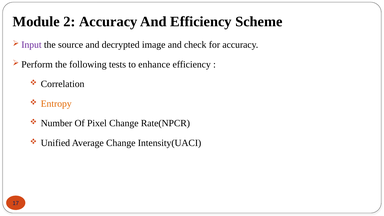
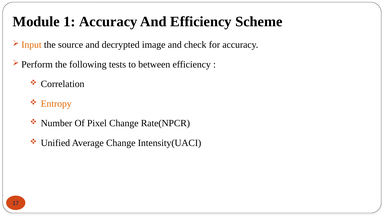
2: 2 -> 1 (69, 22)
Input colour: purple -> orange (31, 45)
enhance: enhance -> between (154, 64)
